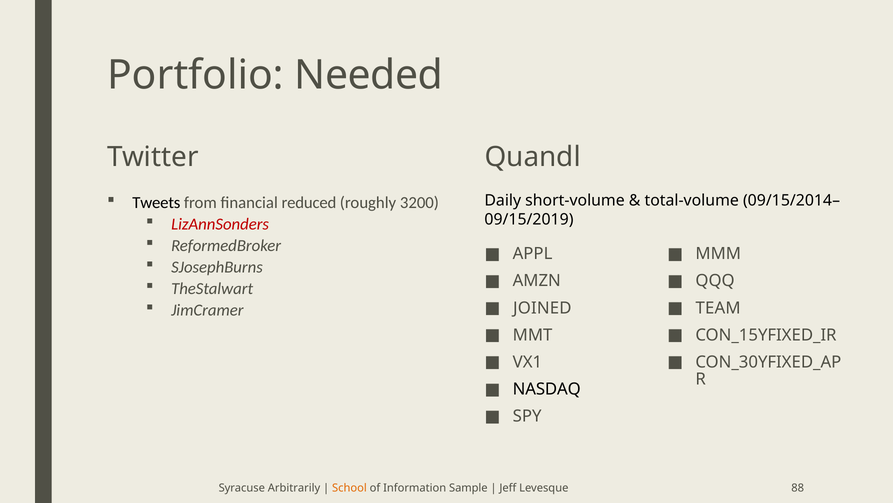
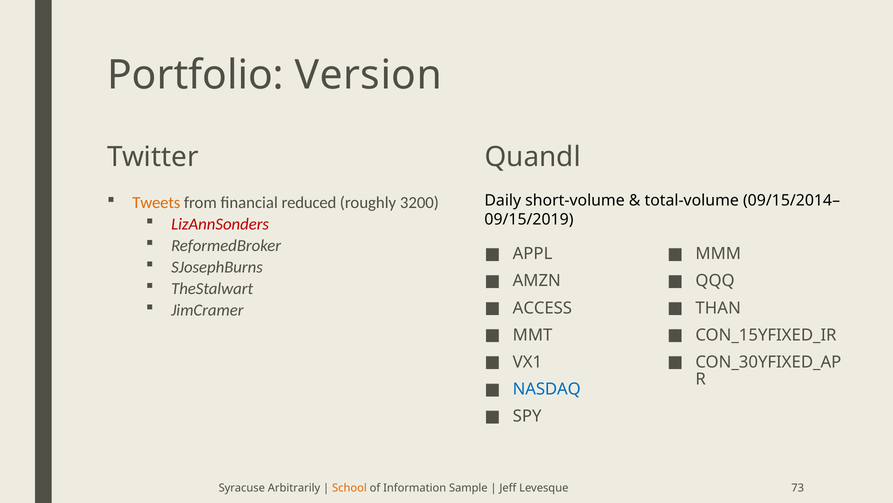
Needed: Needed -> Version (368, 75)
Tweets colour: black -> orange (156, 203)
JOINED: JOINED -> ACCESS (542, 308)
TEAM: TEAM -> THAN (718, 308)
NASDAQ colour: black -> blue (547, 389)
88: 88 -> 73 (798, 487)
